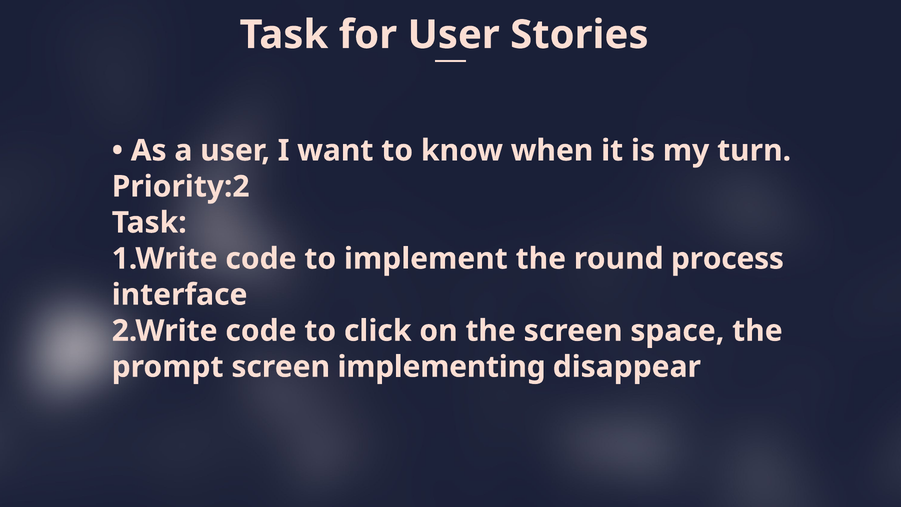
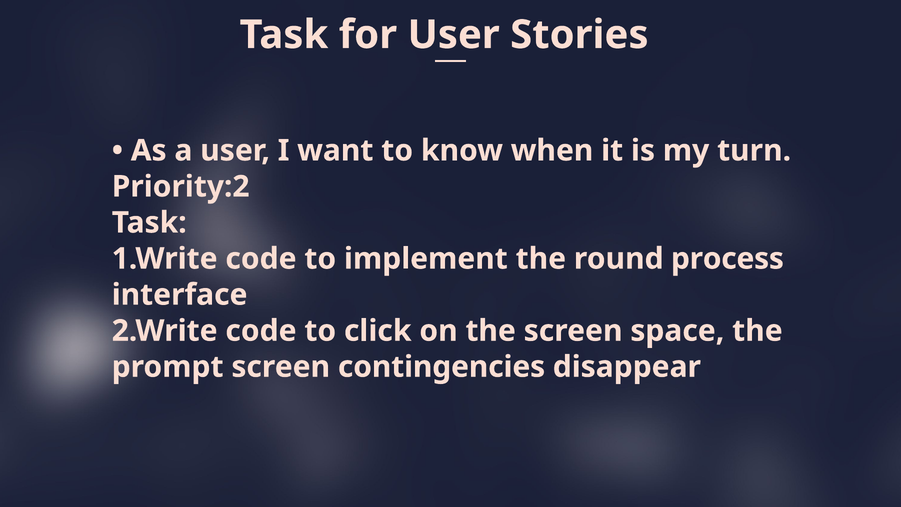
implementing: implementing -> contingencies (442, 367)
